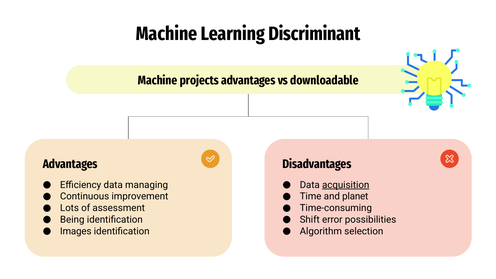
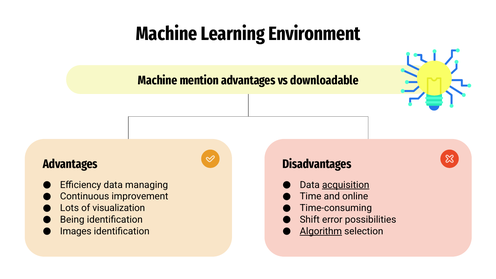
Discriminant: Discriminant -> Environment (314, 34)
projects: projects -> mention (199, 80)
planet: planet -> online (355, 196)
assessment: assessment -> visualization (119, 208)
Algorithm underline: none -> present (321, 231)
